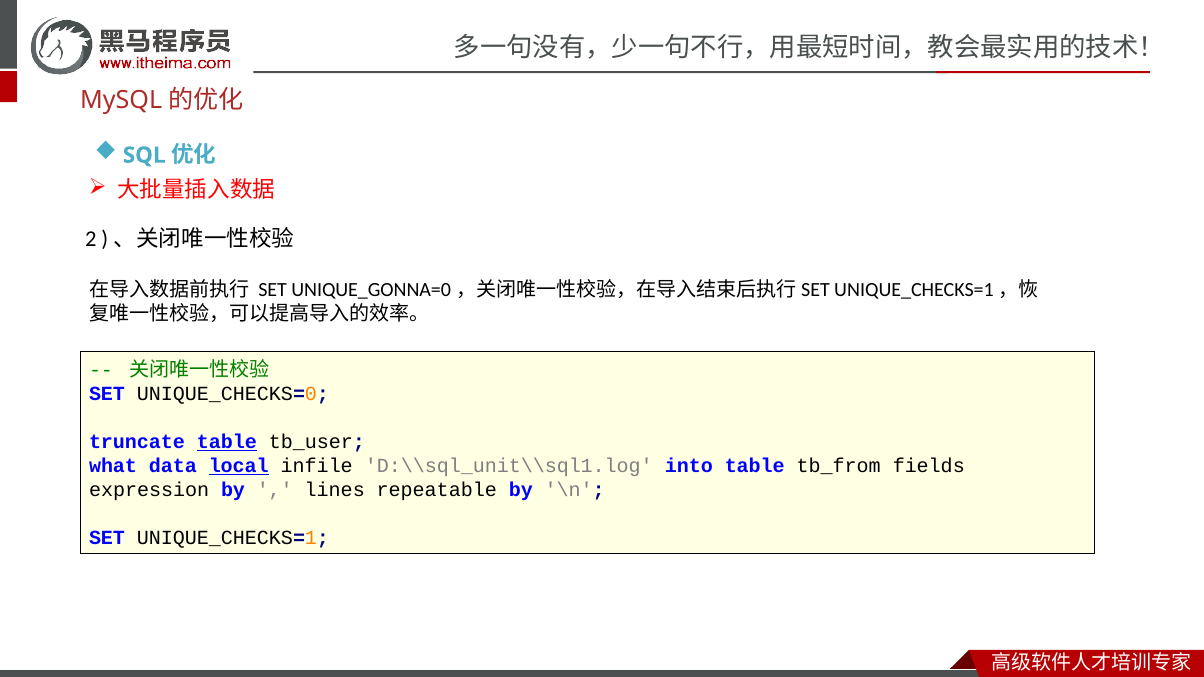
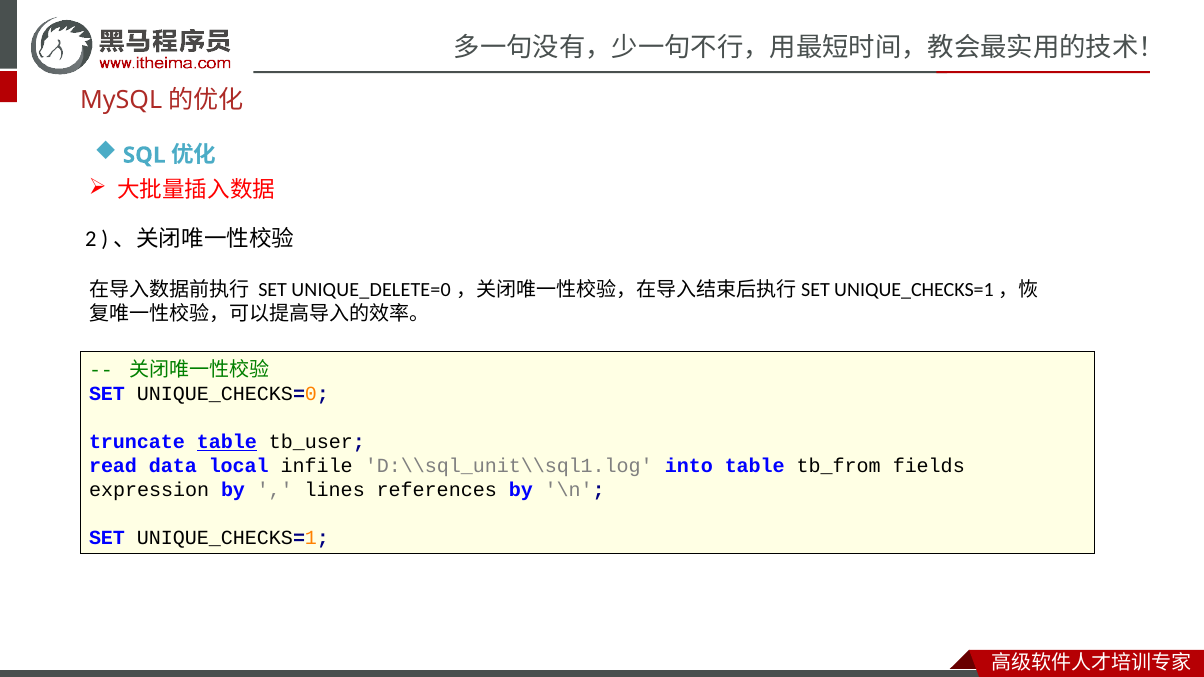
UNIQUE_GONNA=0: UNIQUE_GONNA=0 -> UNIQUE_DELETE=0 (371, 290)
what: what -> read (113, 466)
local underline: present -> none (239, 466)
repeatable: repeatable -> references (437, 490)
